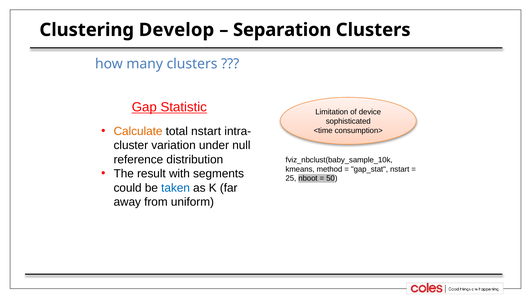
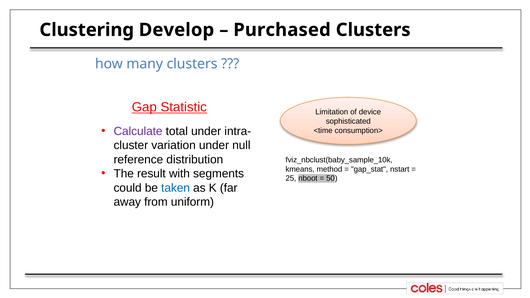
Separation: Separation -> Purchased (282, 30)
Calculate colour: orange -> purple (138, 131)
total nstart: nstart -> under (206, 131)
